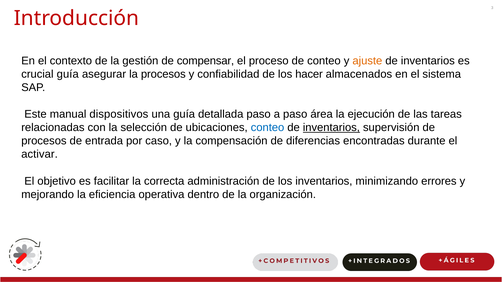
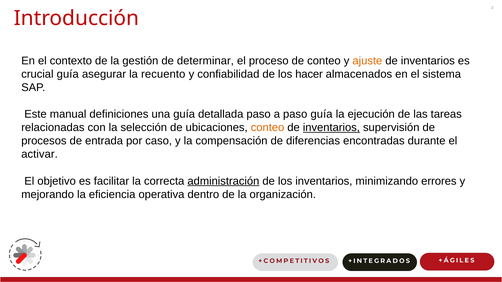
compensar: compensar -> determinar (205, 61)
la procesos: procesos -> recuento (163, 74)
dispositivos: dispositivos -> definiciones (119, 114)
paso área: área -> guía (322, 114)
conteo colour: blue -> orange (268, 128)
administración underline: none -> present (223, 181)
